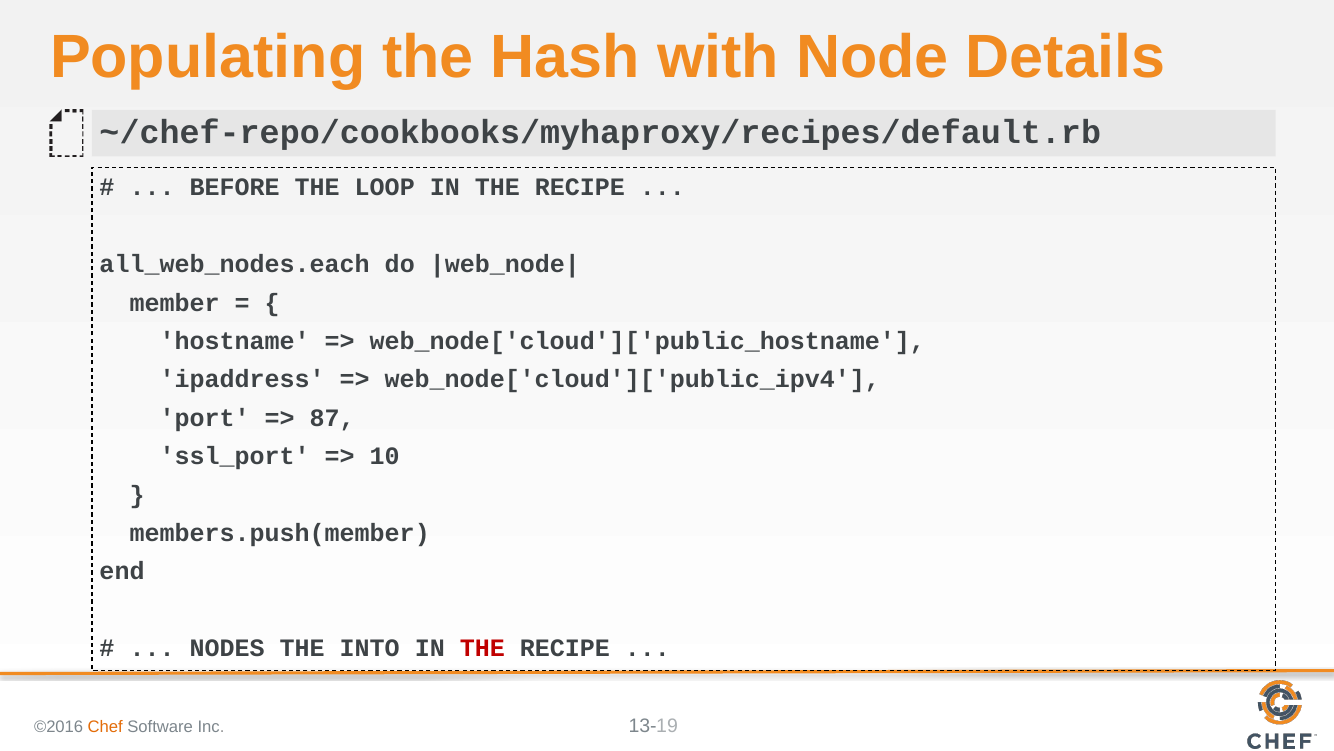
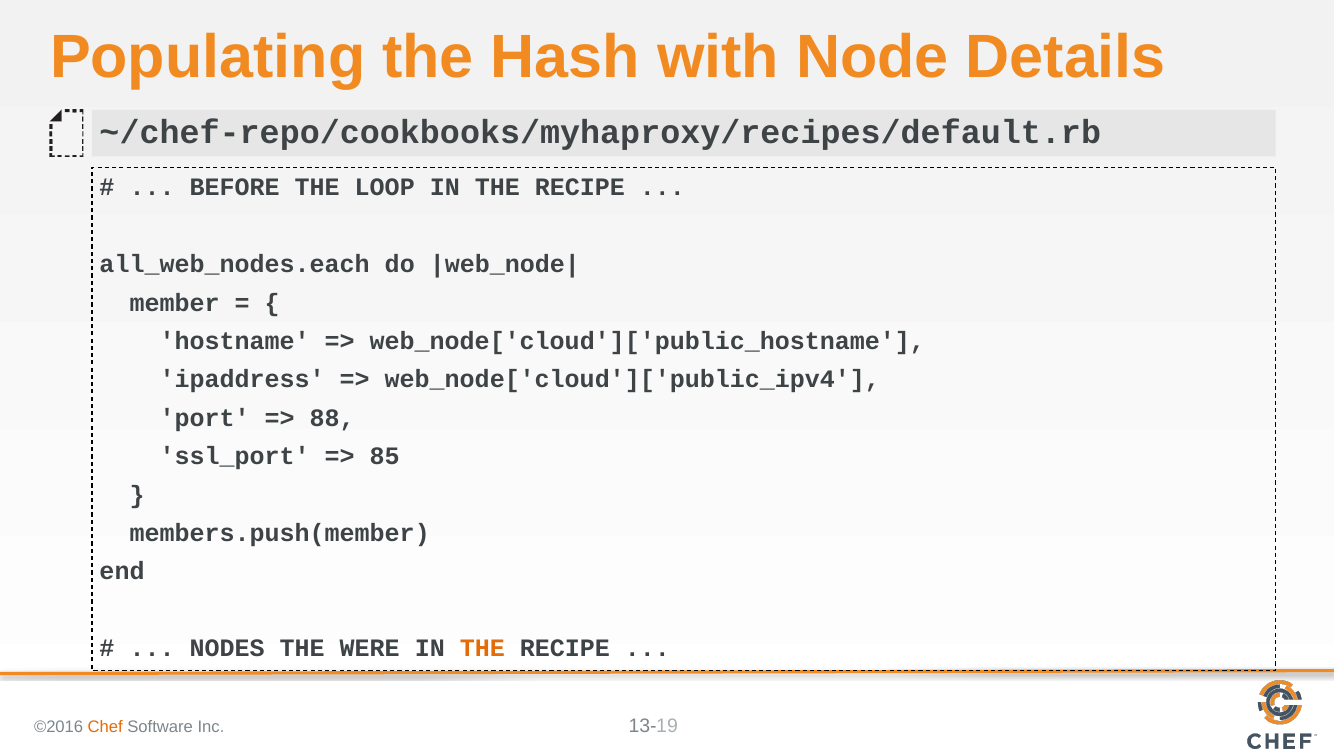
87: 87 -> 88 (332, 418)
10: 10 -> 85 (385, 456)
INTO: INTO -> WERE (370, 648)
THE colour: red -> orange (482, 648)
